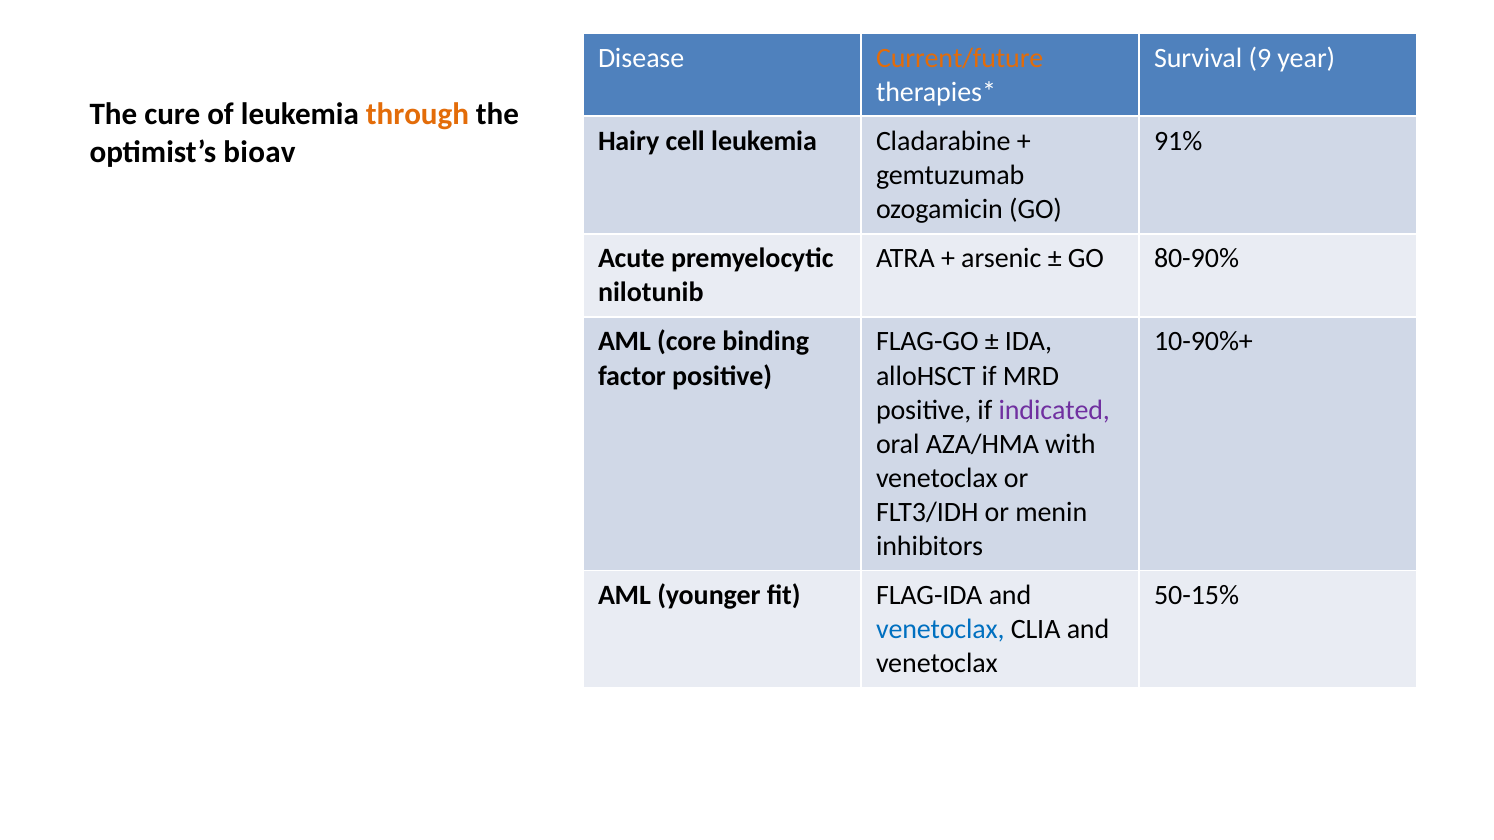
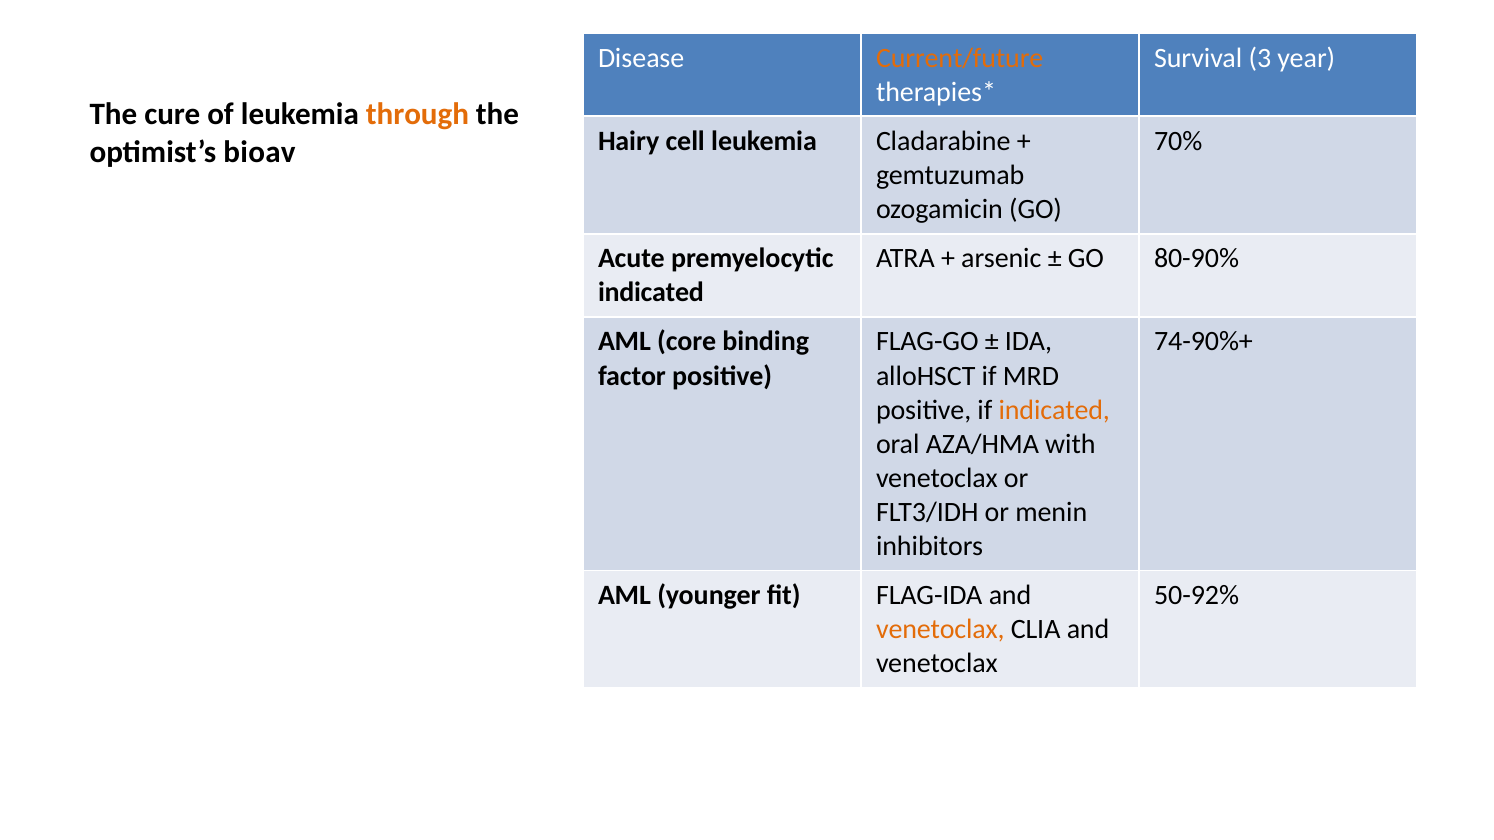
9: 9 -> 3 (1260, 58)
91%: 91% -> 70% (1178, 141)
nilotunib: nilotunib -> indicated (651, 293)
10-90%+: 10-90%+ -> 74-90%+ (1204, 342)
indicated colour: purple -> orange (1054, 410)
50-15%: 50-15% -> 50-92% (1197, 596)
venetoclax colour: blue -> orange (940, 630)
